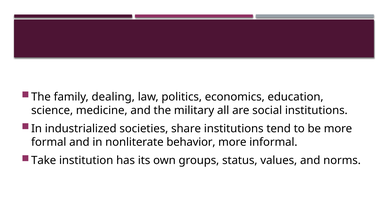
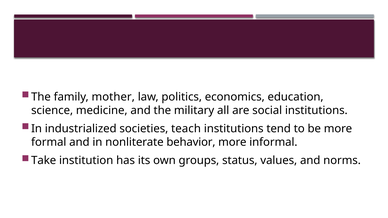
dealing: dealing -> mother (113, 97)
share: share -> teach (186, 129)
